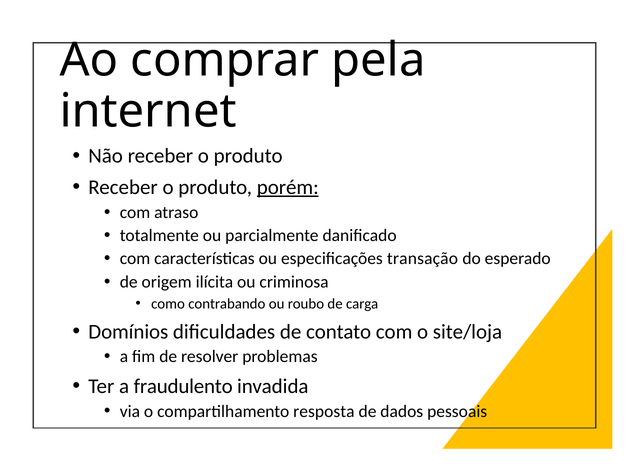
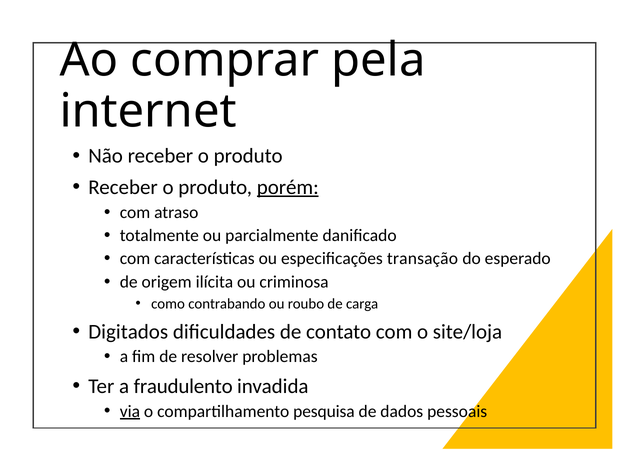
Domínios: Domínios -> Digitados (128, 332)
via underline: none -> present (130, 412)
resposta: resposta -> pesquisa (324, 412)
